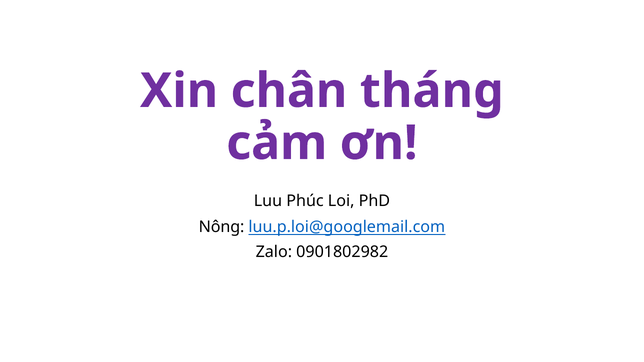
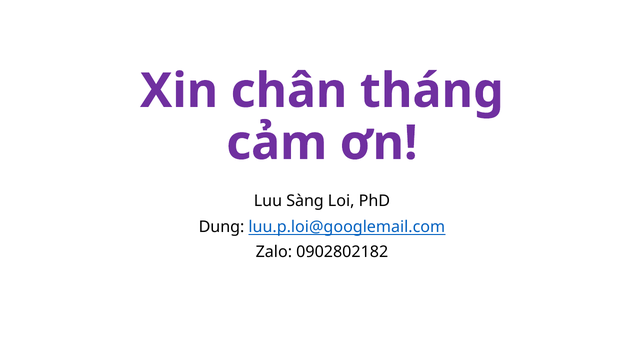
Phúc: Phúc -> Sàng (305, 201)
Nông: Nông -> Dung (221, 227)
0901802982: 0901802982 -> 0902802182 (342, 252)
